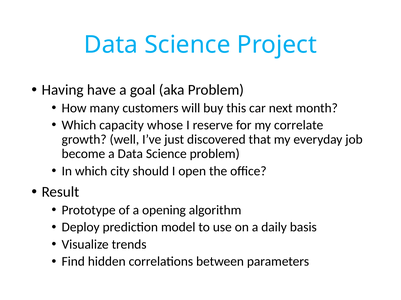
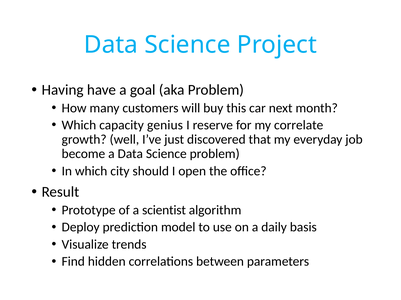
whose: whose -> genius (165, 125)
opening: opening -> scientist (164, 211)
